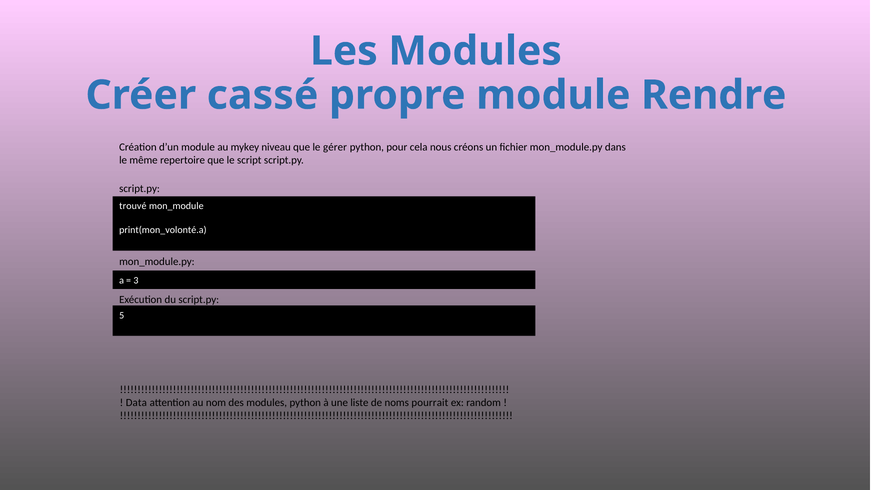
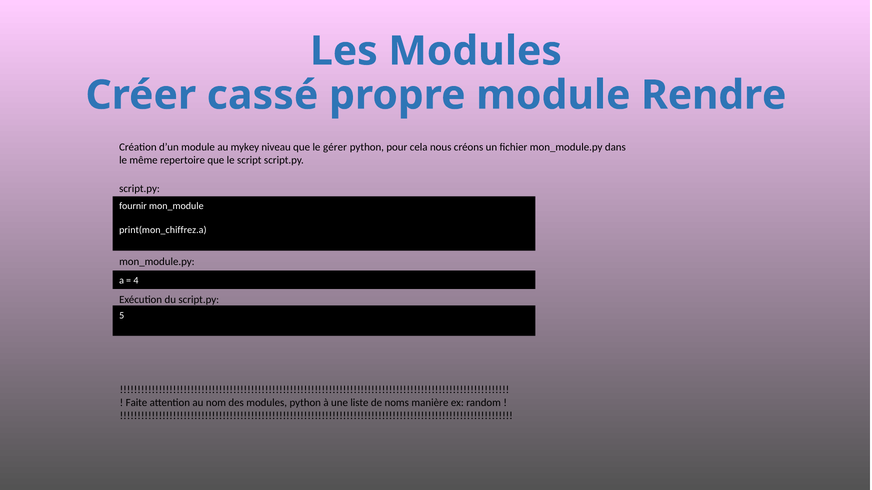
trouvé: trouvé -> fournir (133, 206)
print(mon_volonté.a: print(mon_volonté.a -> print(mon_chiffrez.a (163, 230)
3: 3 -> 4 (136, 281)
Data: Data -> Faite (136, 403)
pourrait: pourrait -> manière (430, 403)
